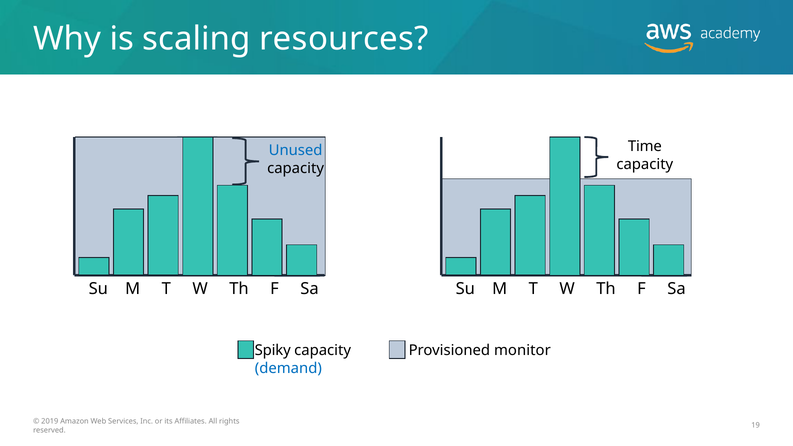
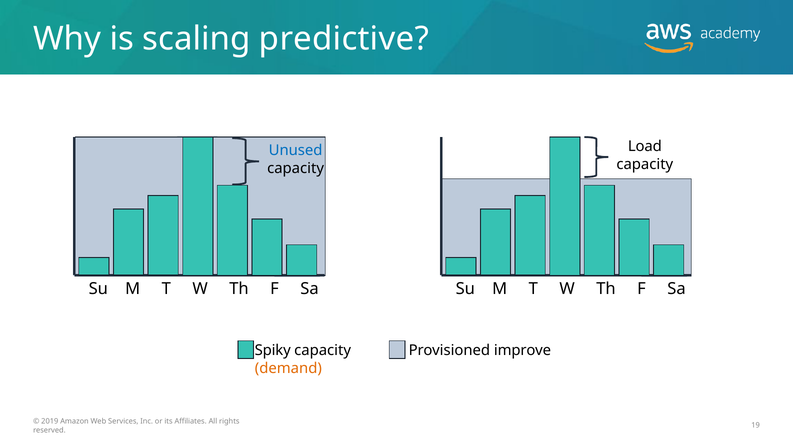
resources: resources -> predictive (344, 39)
Time: Time -> Load (645, 146)
monitor: monitor -> improve (522, 351)
demand colour: blue -> orange (288, 368)
